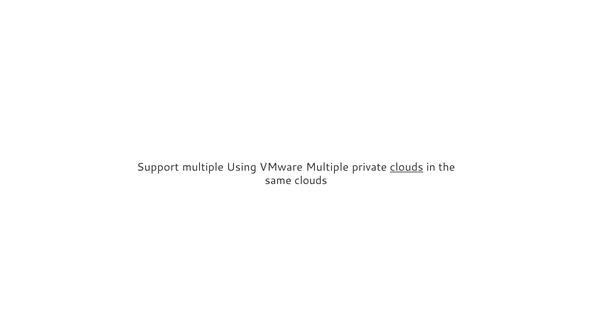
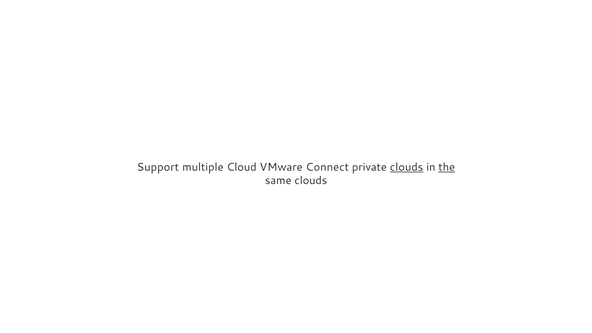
Using: Using -> Cloud (242, 167)
VMware Multiple: Multiple -> Connect (327, 167)
the underline: none -> present (447, 167)
